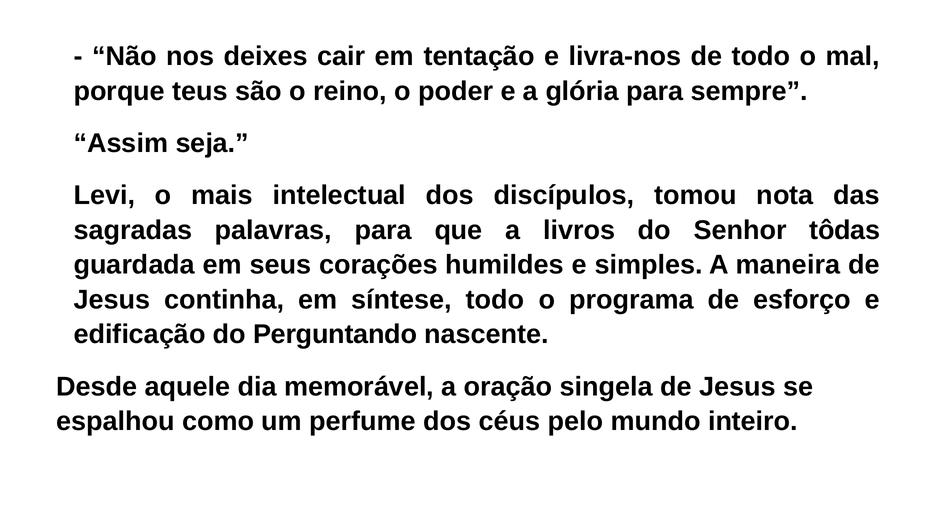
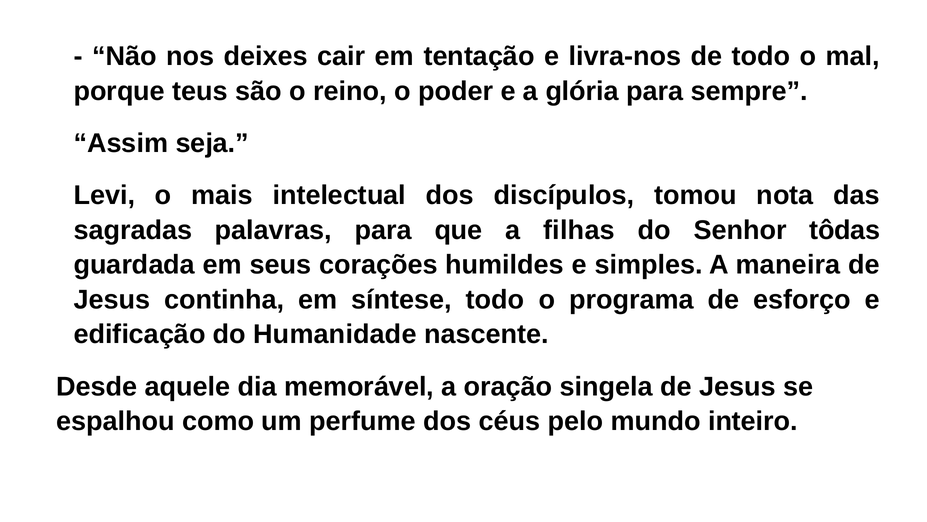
livros: livros -> filhas (579, 230)
Perguntando: Perguntando -> Humanidade (335, 334)
